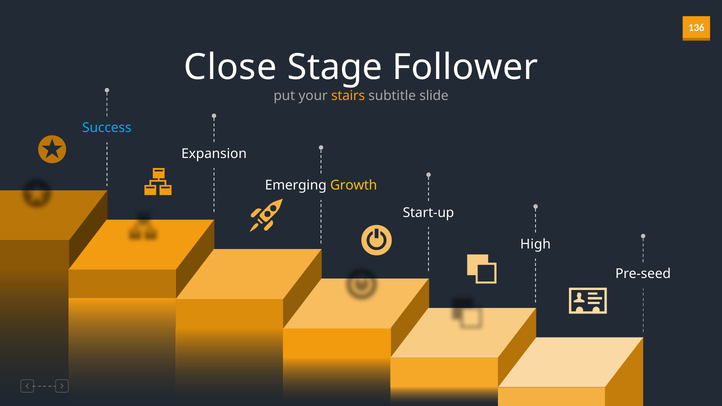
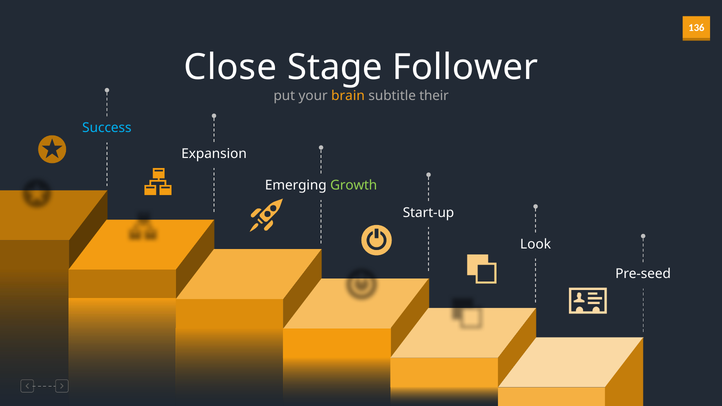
stairs: stairs -> brain (348, 96)
slide: slide -> their (434, 96)
Growth colour: yellow -> light green (354, 185)
High: High -> Look (536, 244)
